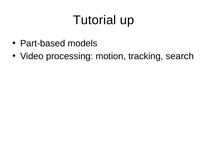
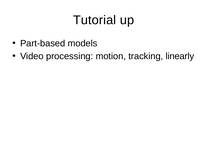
search: search -> linearly (180, 56)
